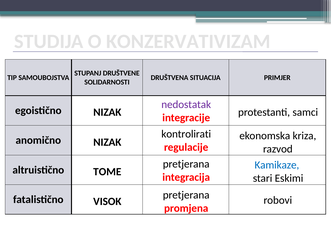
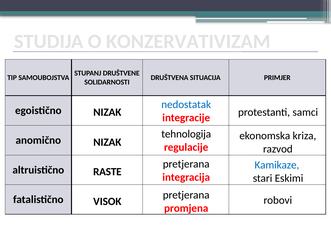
nedostatak colour: purple -> blue (186, 105)
kontrolirati: kontrolirati -> tehnologija (186, 134)
TOME: TOME -> RASTE (107, 172)
